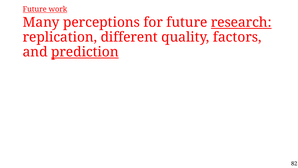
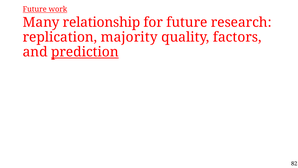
perceptions: perceptions -> relationship (102, 22)
research underline: present -> none (241, 22)
different: different -> majority (129, 37)
